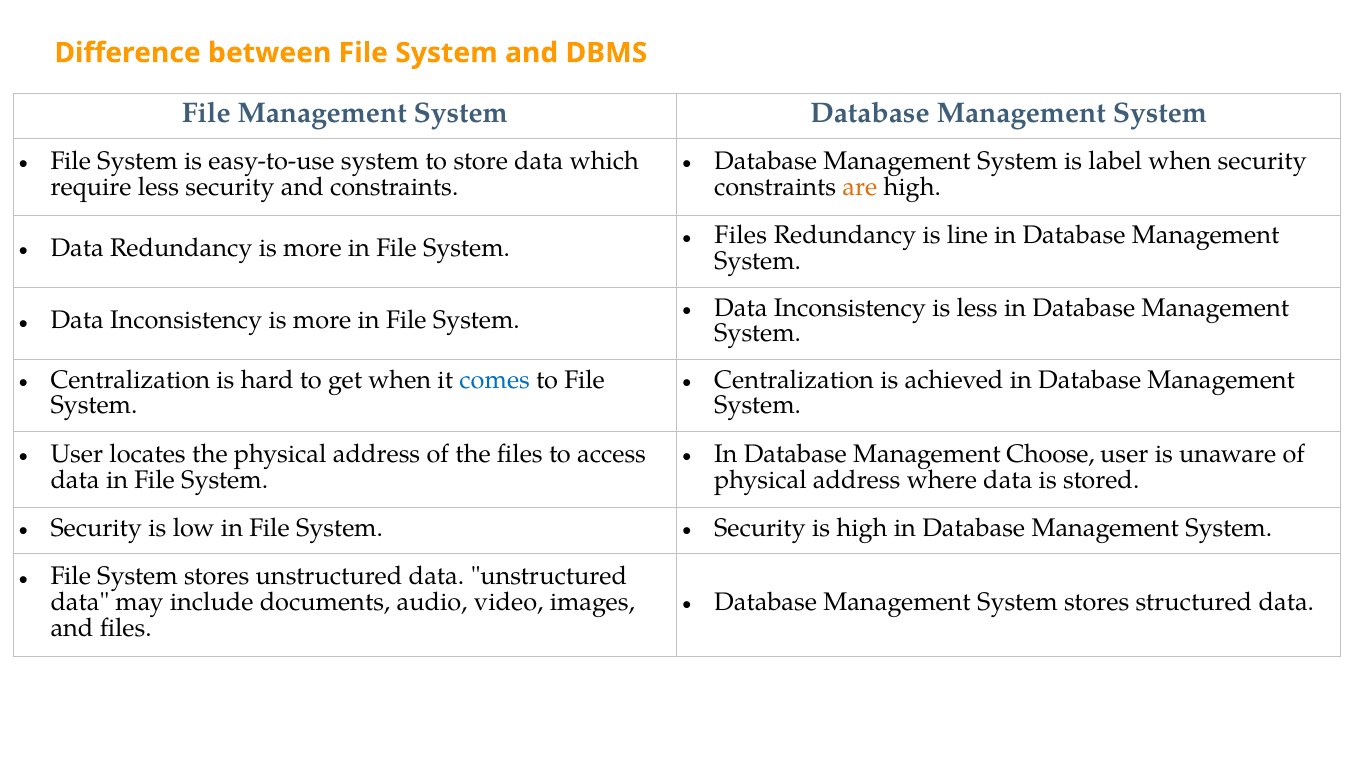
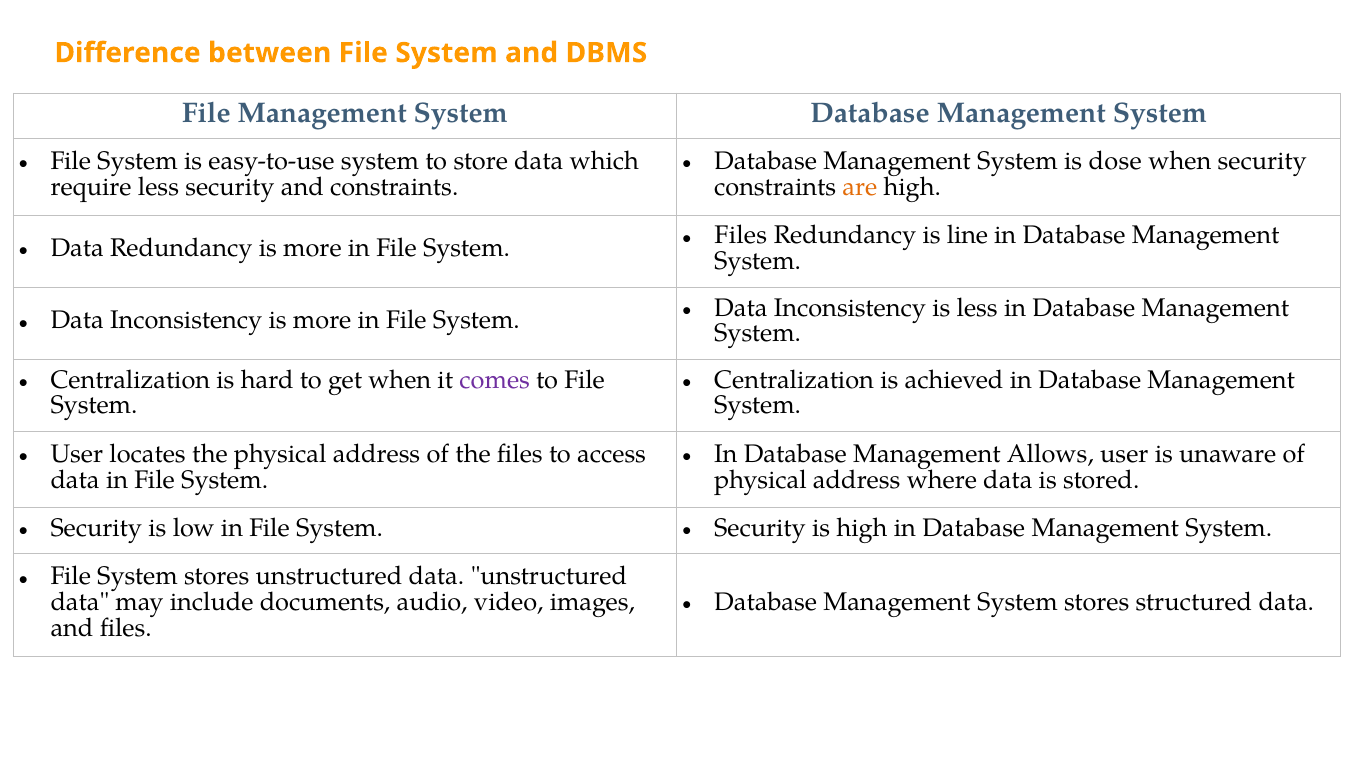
label: label -> dose (1115, 161)
comes colour: blue -> purple (495, 380)
Choose: Choose -> Allows (1050, 454)
